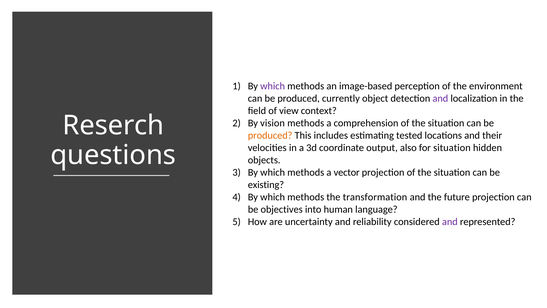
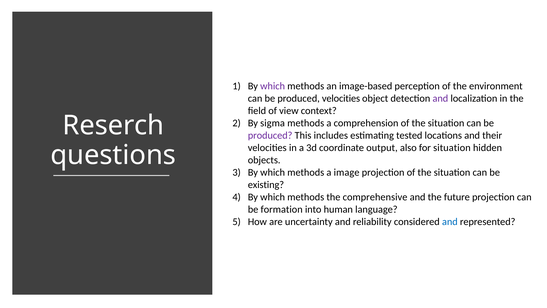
produced currently: currently -> velocities (341, 98)
vision: vision -> sigma (273, 123)
produced colour: orange -> purple (270, 135)
vector: vector -> image (347, 172)
transformation: transformation -> comprehensive (375, 197)
objectives: objectives -> formation (282, 209)
and colour: purple -> blue (450, 221)
